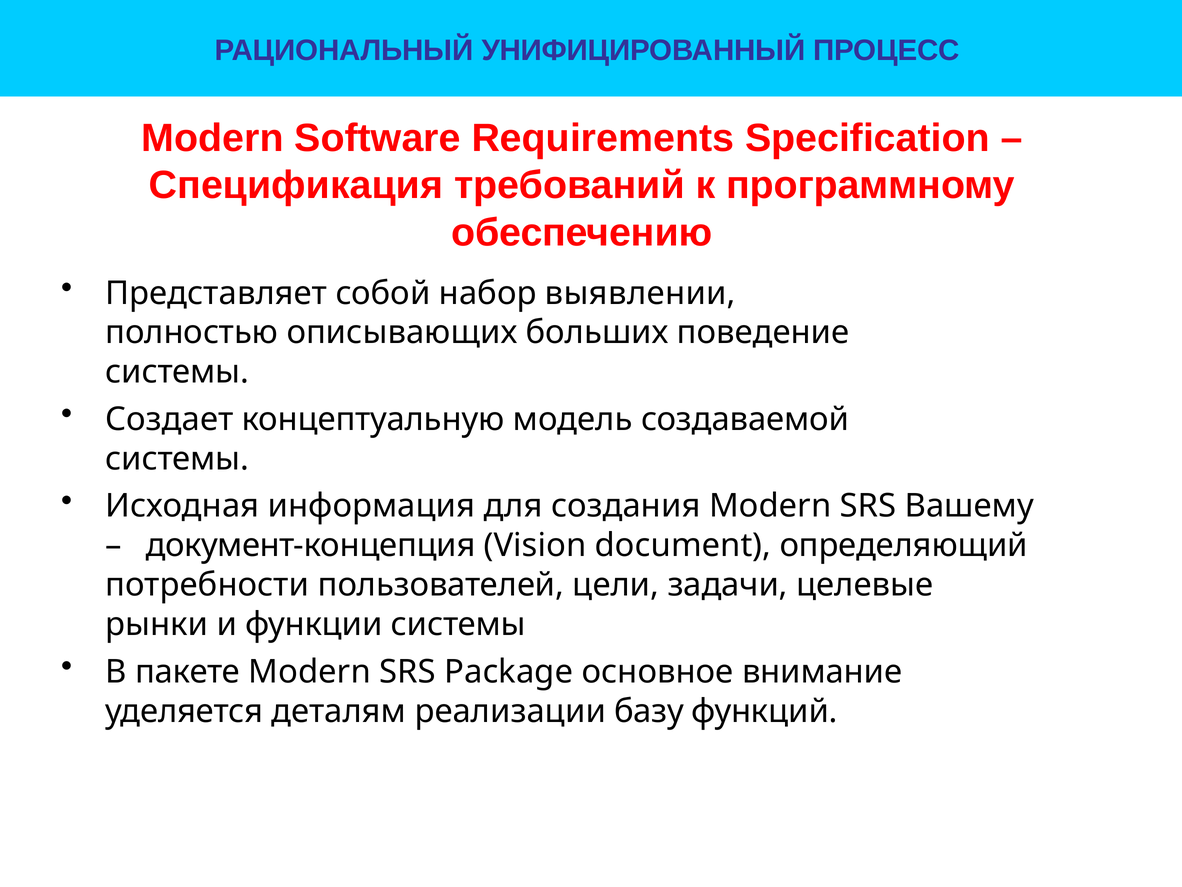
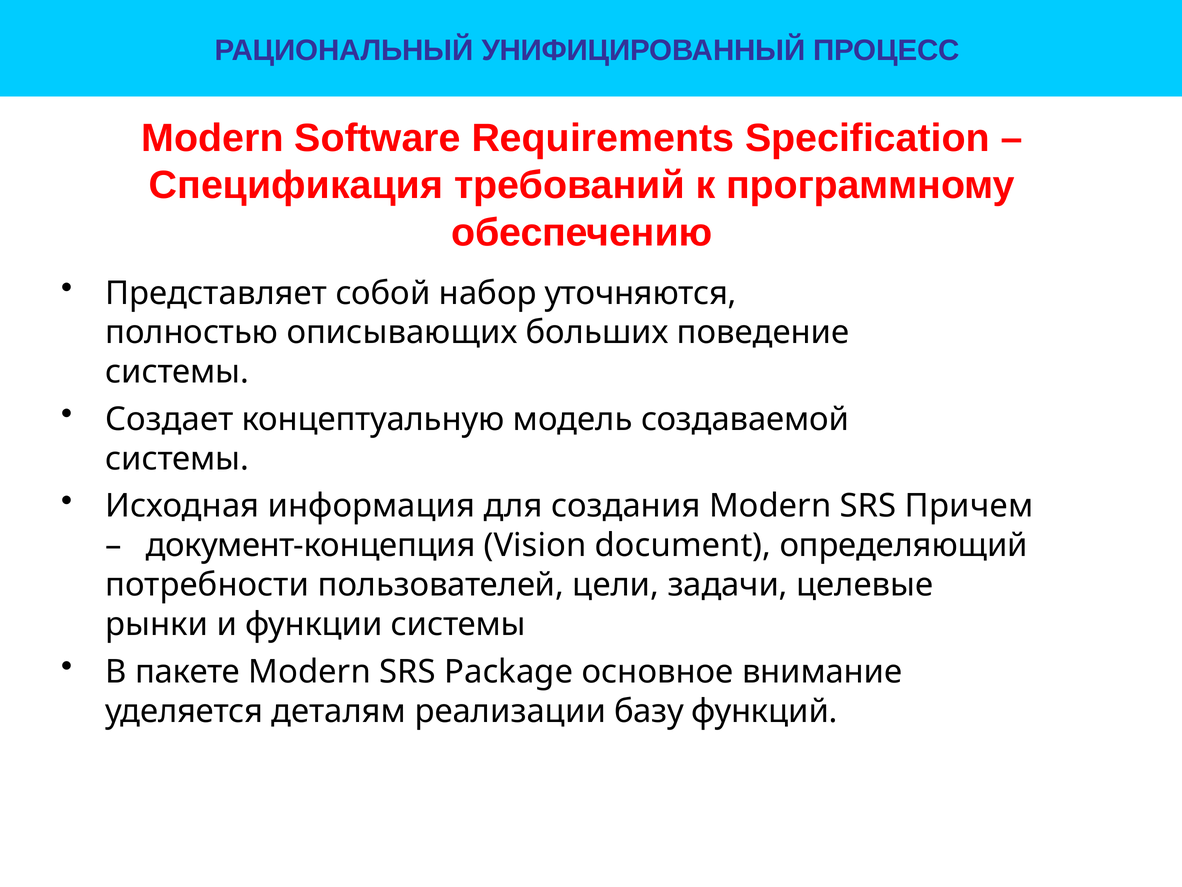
выявлении: выявлении -> уточняются (641, 293)
Вашему: Вашему -> Причем (969, 506)
